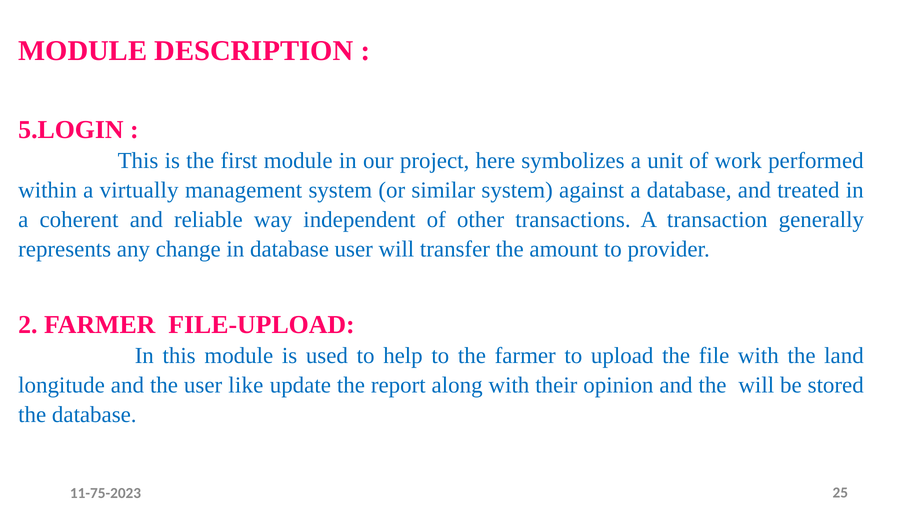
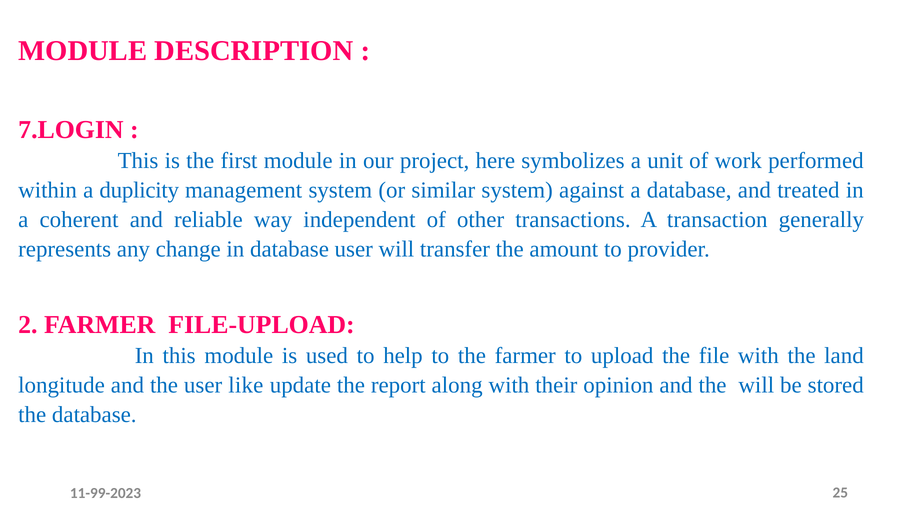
5.LOGIN: 5.LOGIN -> 7.LOGIN (71, 130)
virtually: virtually -> duplicity (139, 190)
11-75-2023: 11-75-2023 -> 11-99-2023 (106, 493)
